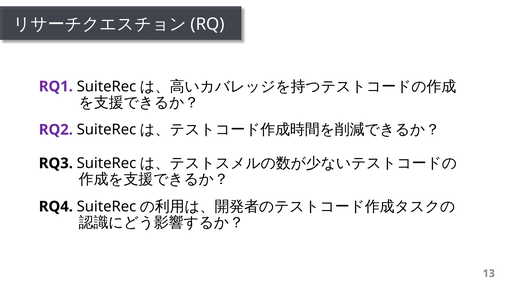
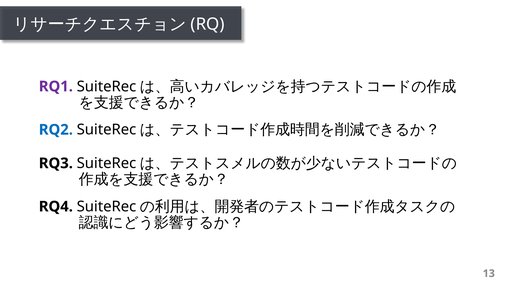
RQ2 colour: purple -> blue (56, 129)
